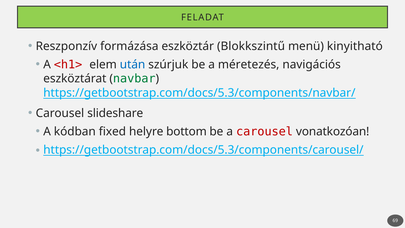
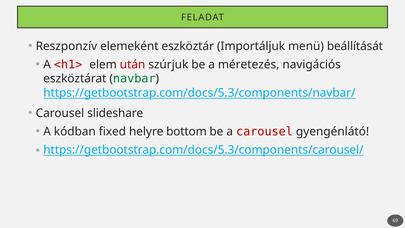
formázása: formázása -> elemeként (129, 46)
Blokkszintű: Blokkszintű -> Importáljuk (251, 46)
kinyitható: kinyitható -> beállítását (355, 46)
után colour: blue -> red (133, 64)
vonatkozóan: vonatkozóan -> gyengénlátó (333, 132)
